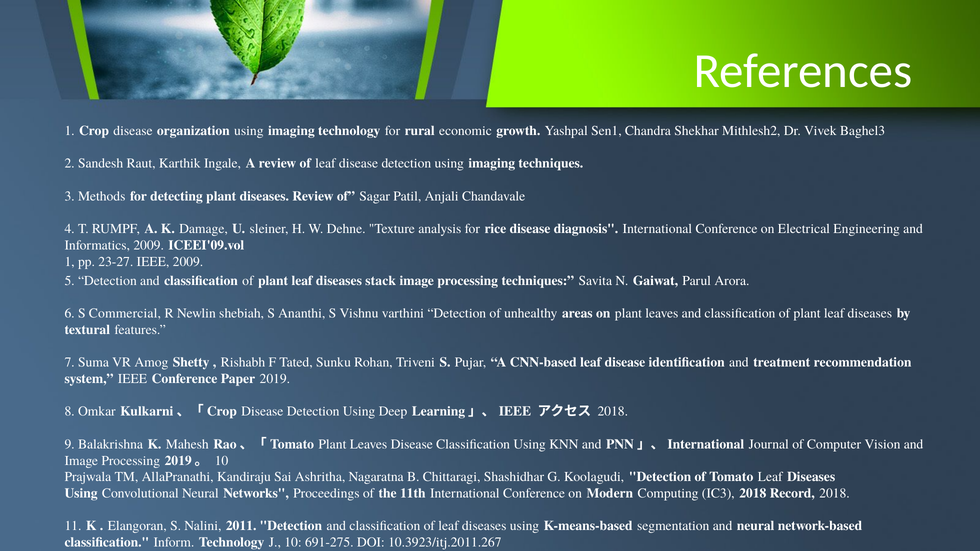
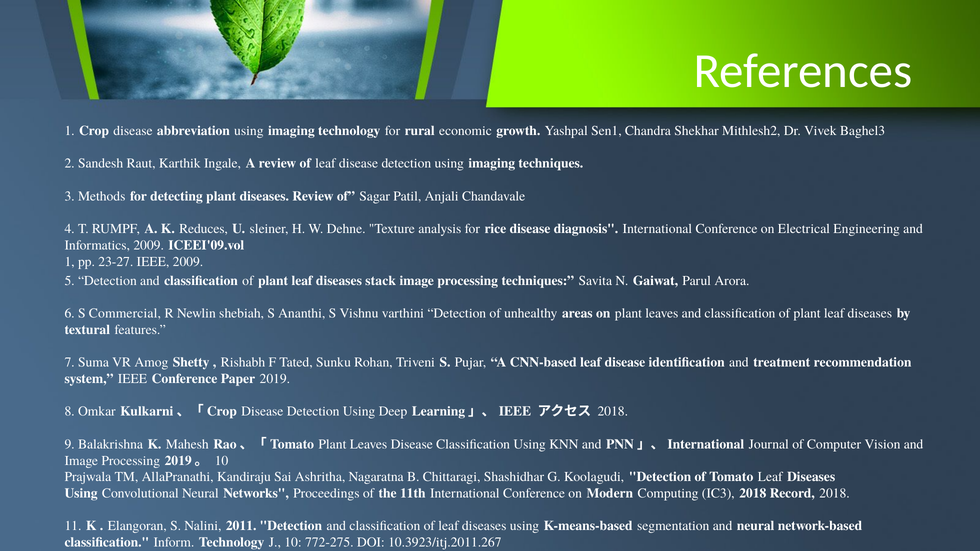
organization: organization -> abbreviation (193, 131)
Damage: Damage -> Reduces (204, 229)
691-275: 691-275 -> 772-275 (329, 543)
